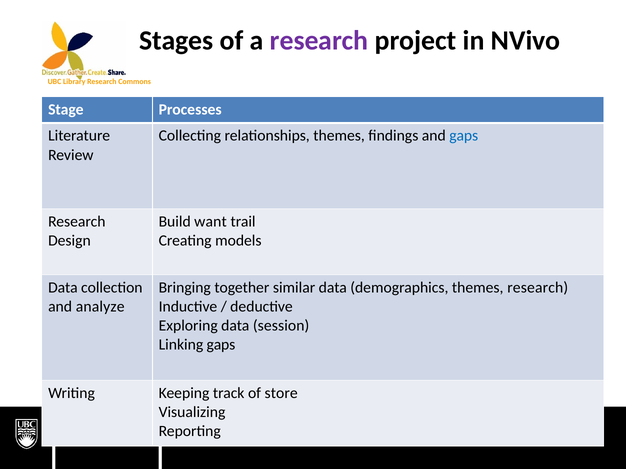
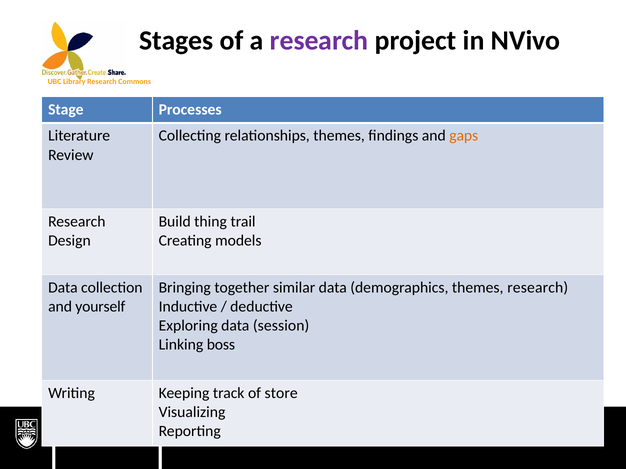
gaps colour: blue -> orange (464, 136)
want: want -> thing (211, 222)
analyze: analyze -> yourself (100, 307)
Linking gaps: gaps -> boss (221, 345)
